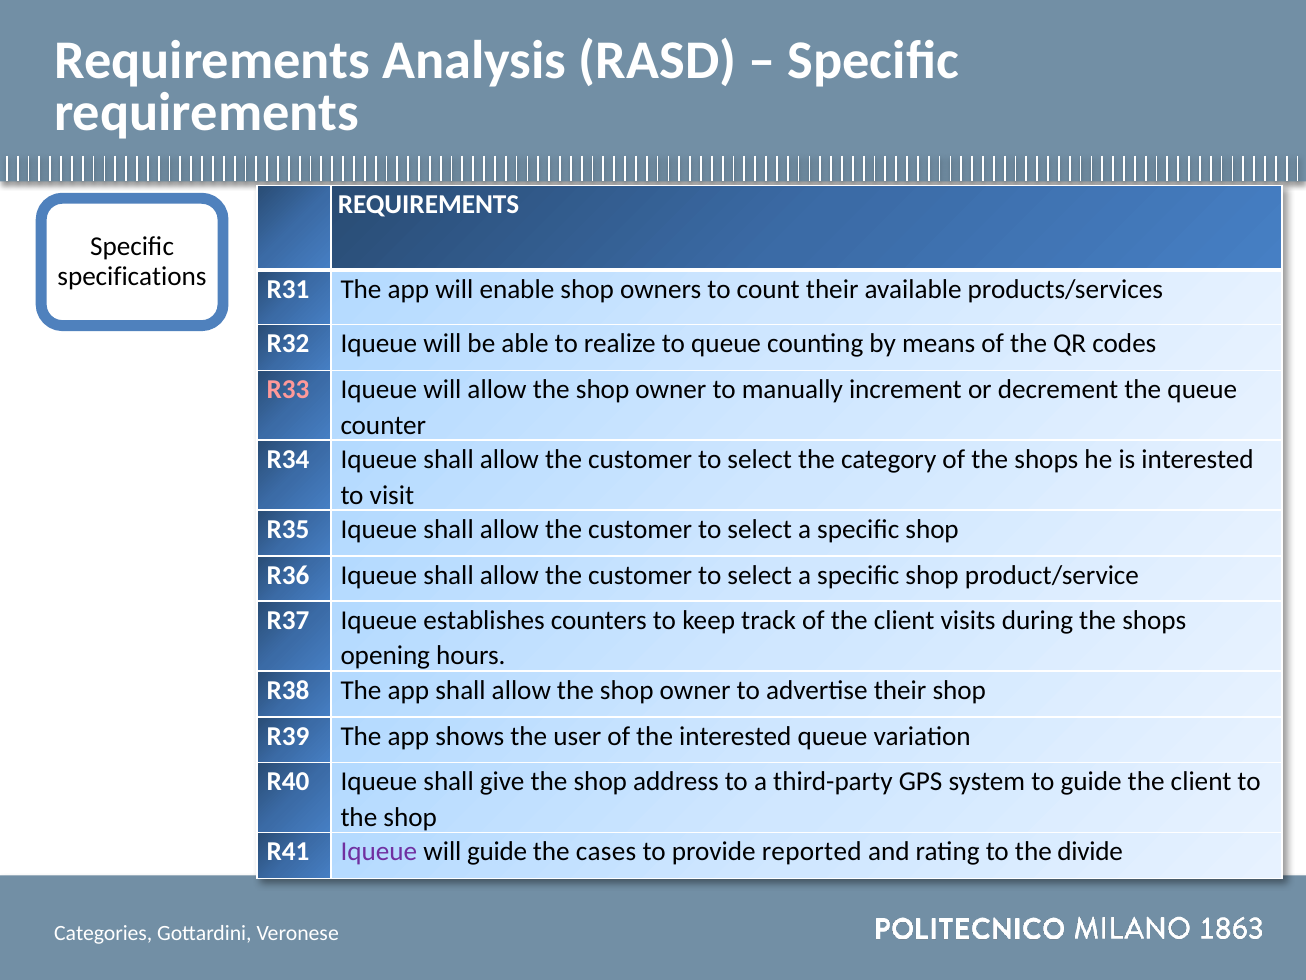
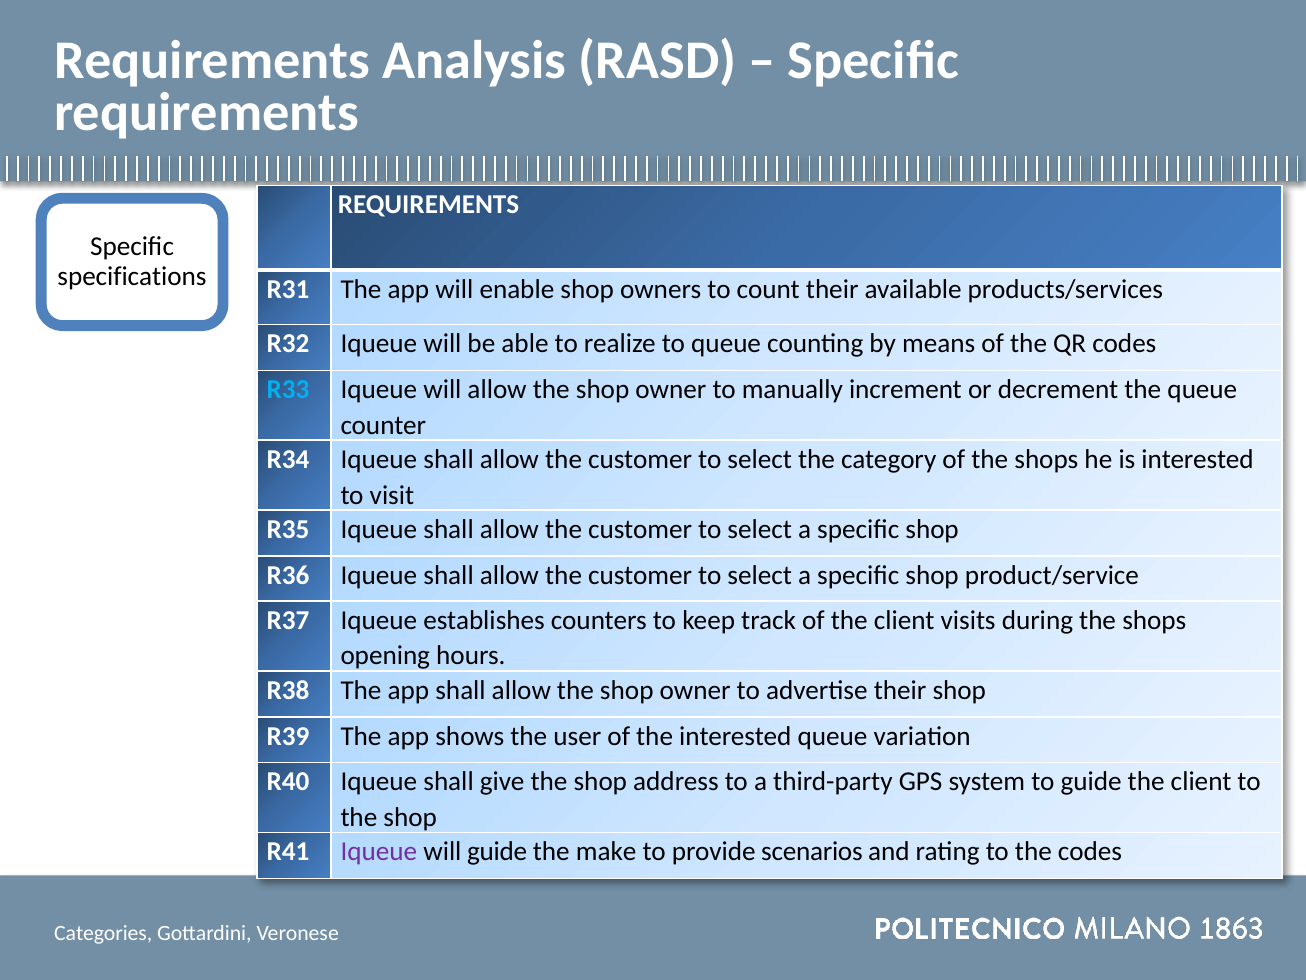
R33 colour: pink -> light blue (288, 389)
cases: cases -> make (606, 851)
reported: reported -> scenarios (812, 851)
the divide: divide -> codes (1090, 851)
